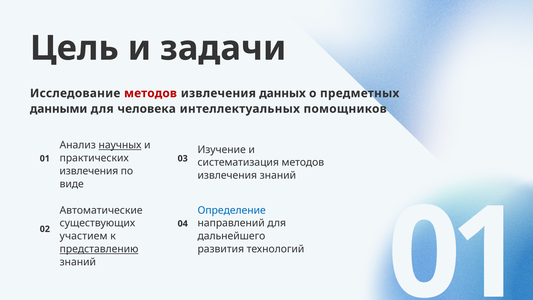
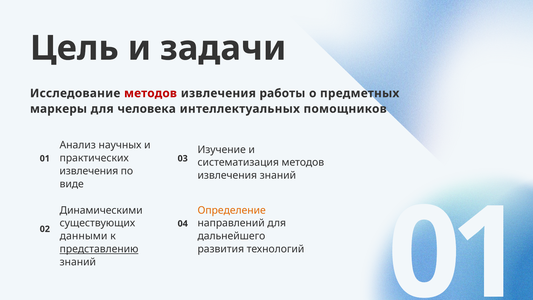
данных: данных -> работы (282, 93)
данными: данными -> маркеры (58, 109)
научных underline: present -> none (120, 145)
Автоматические: Автоматические -> Динамическими (101, 210)
Определение colour: blue -> orange (232, 210)
участием: участием -> данными (84, 236)
